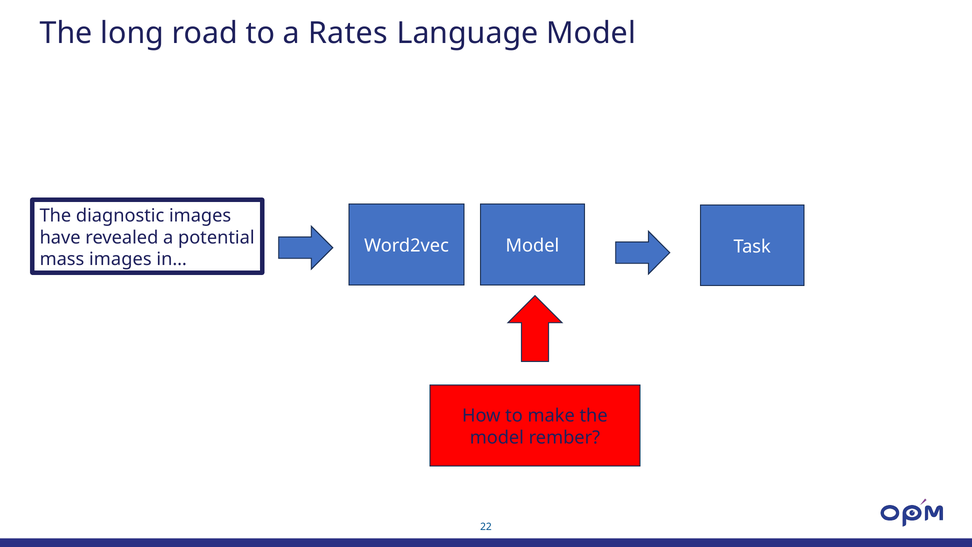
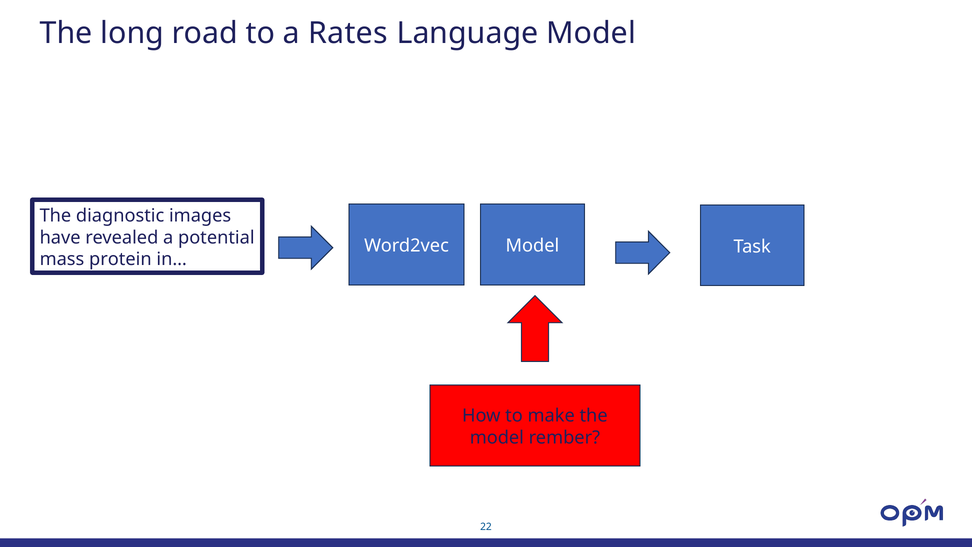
mass images: images -> protein (120, 259)
